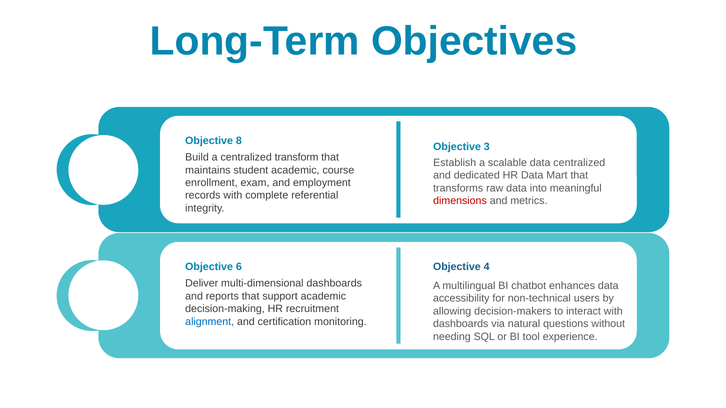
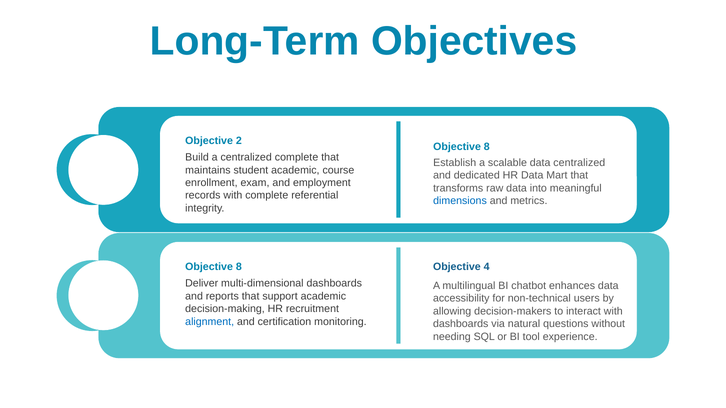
8: 8 -> 2 (239, 141)
3: 3 -> 8 (487, 147)
centralized transform: transform -> complete (297, 158)
dimensions colour: red -> blue (460, 201)
6: 6 -> 8 (239, 267)
